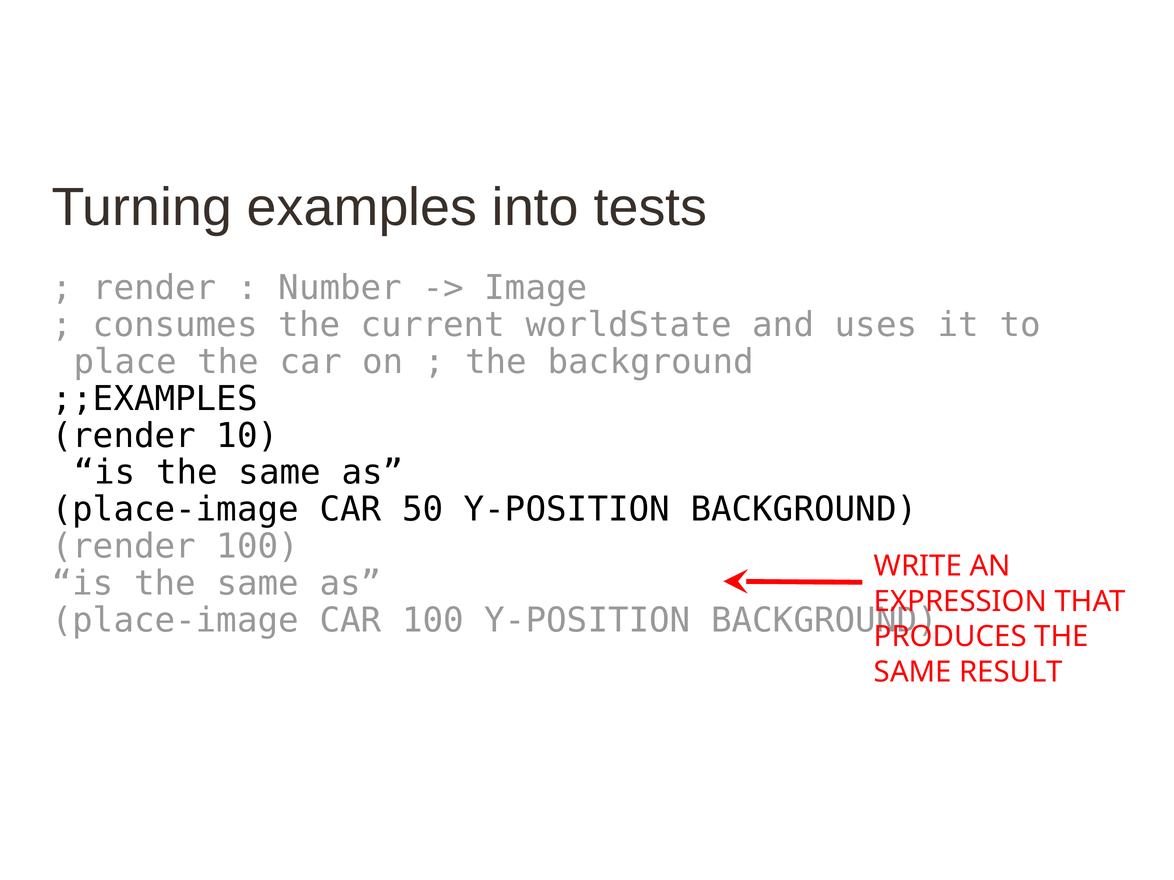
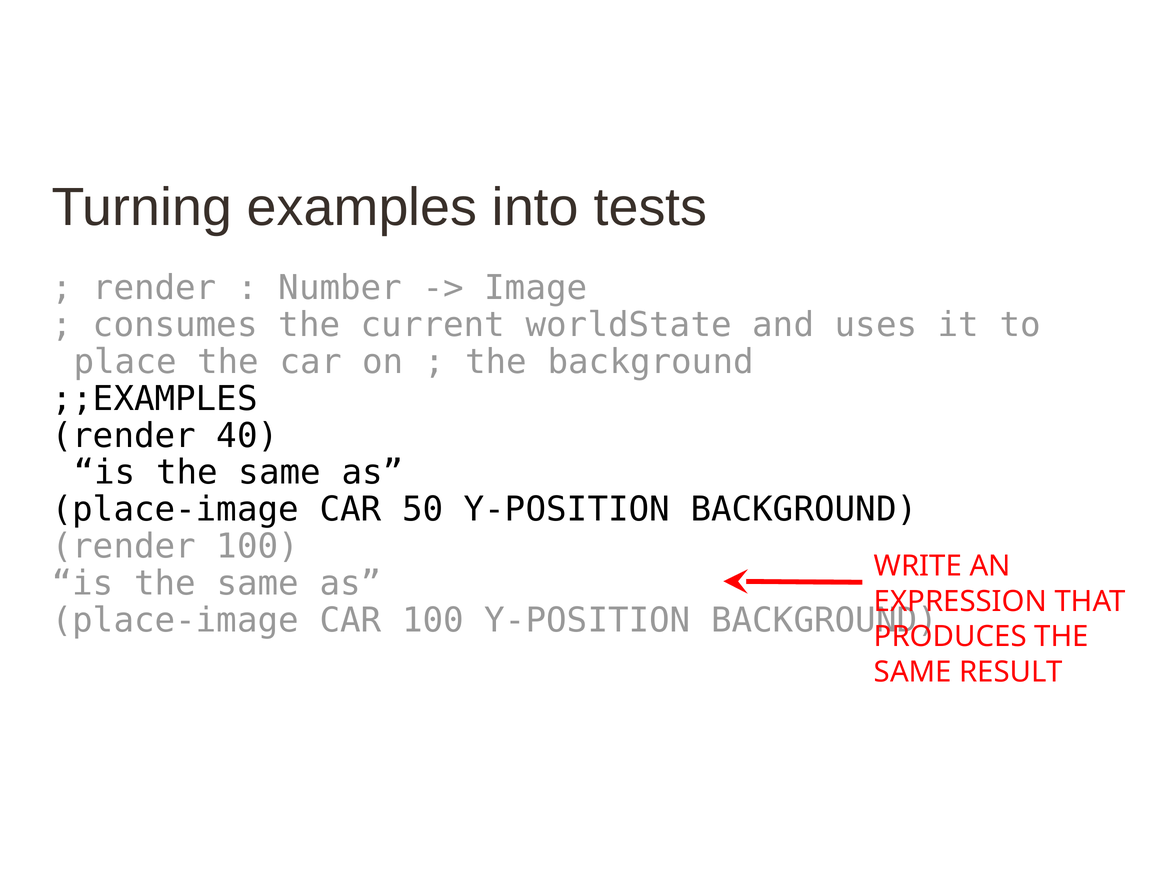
10: 10 -> 40 (247, 436)
